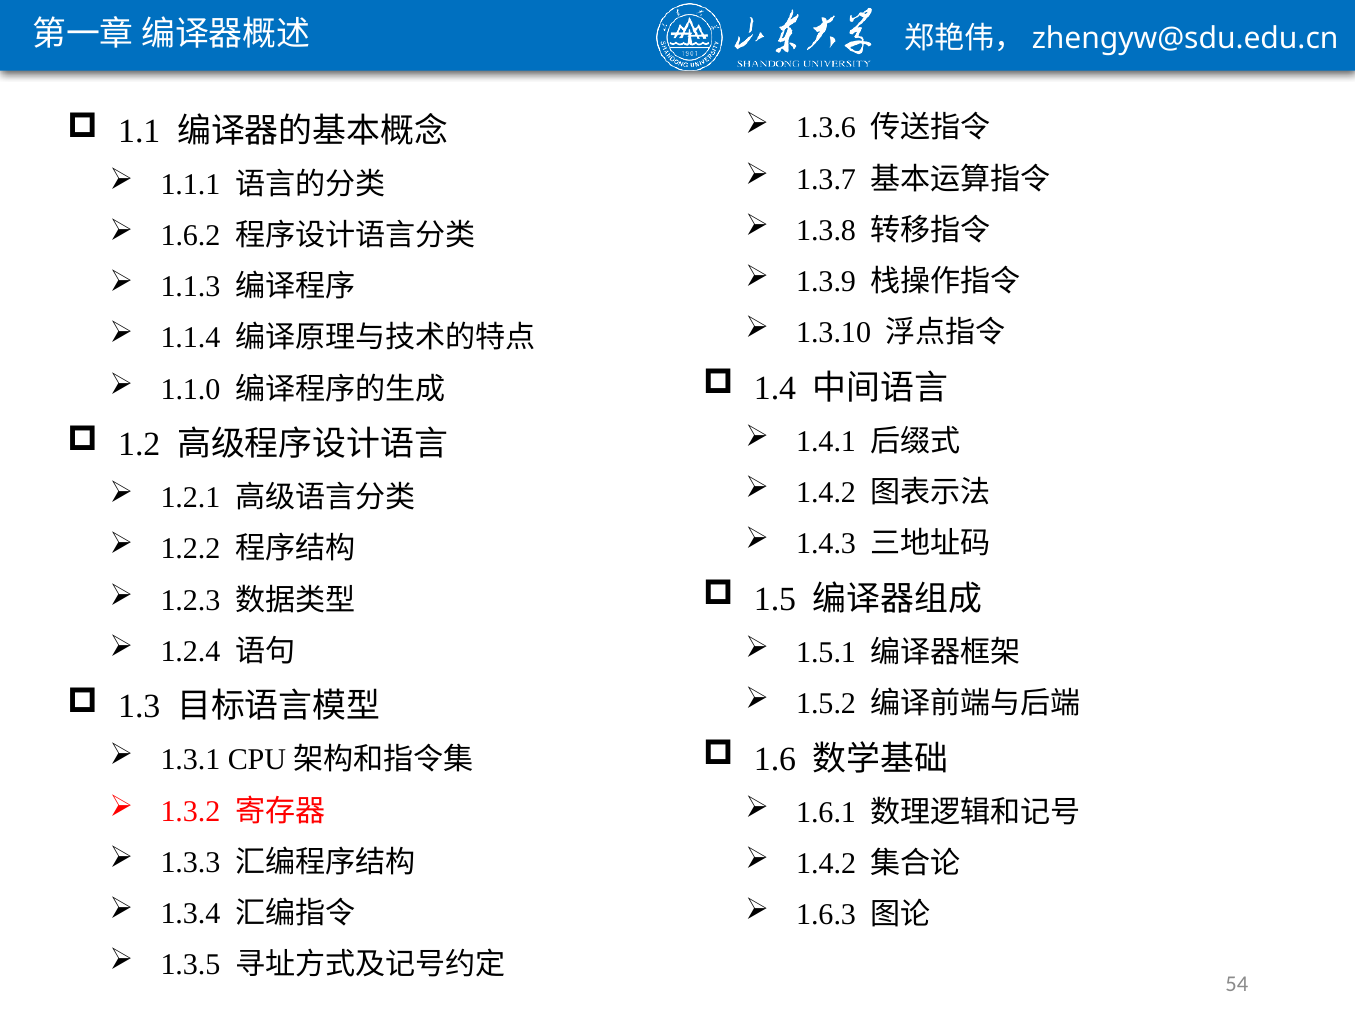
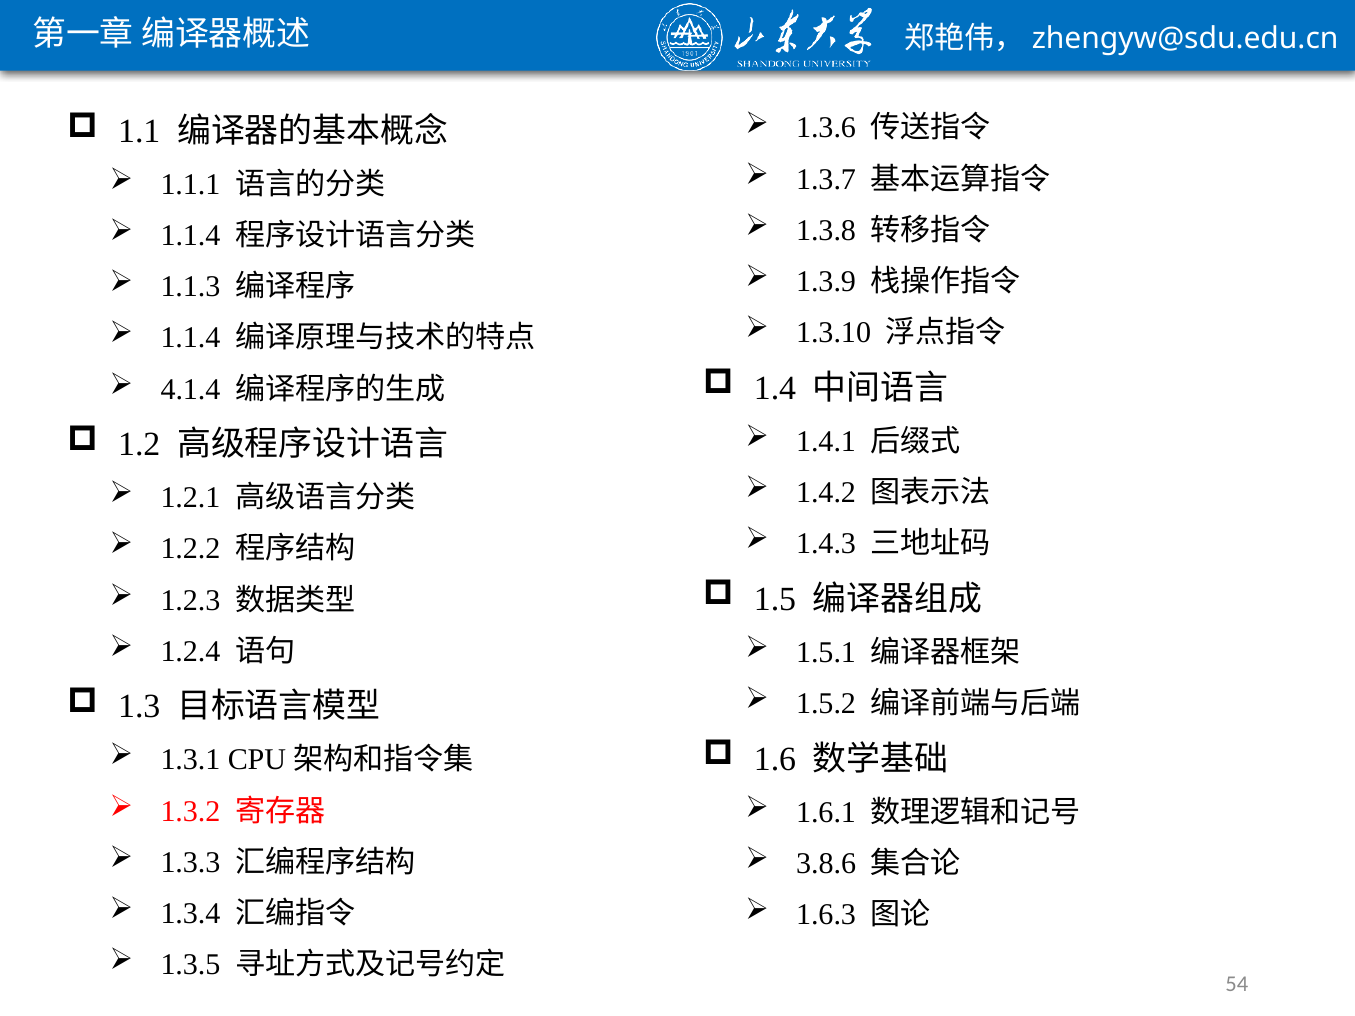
1.6.2: 1.6.2 -> 1.1.4 (190, 236)
1.1.0: 1.1.0 -> 4.1.4 (190, 389)
1.4.2: 1.4.2 -> 3.8.6 (826, 864)
